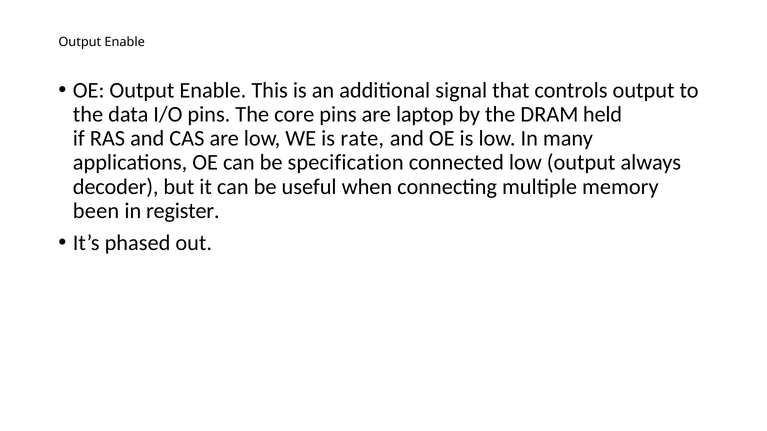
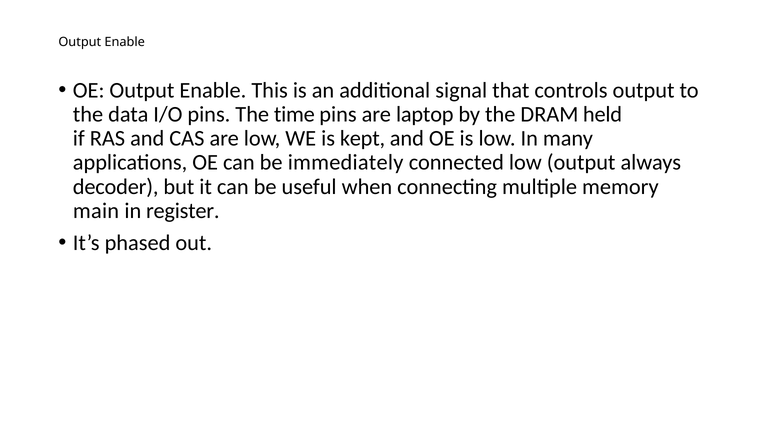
core: core -> time (294, 114)
rate: rate -> kept (362, 139)
specification: specification -> immediately (346, 163)
been: been -> main (96, 211)
